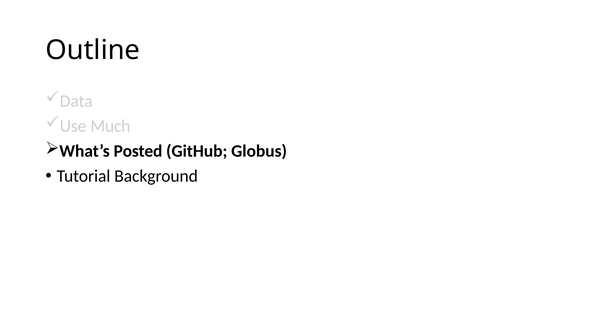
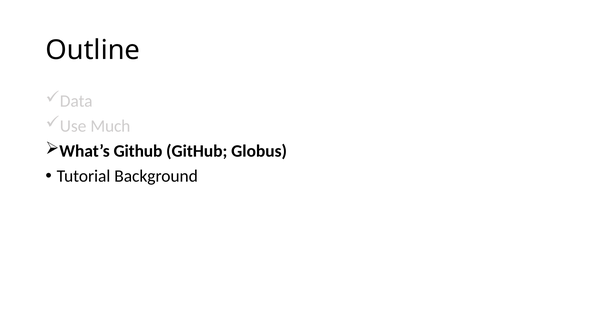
What’s Posted: Posted -> Github (138, 151)
